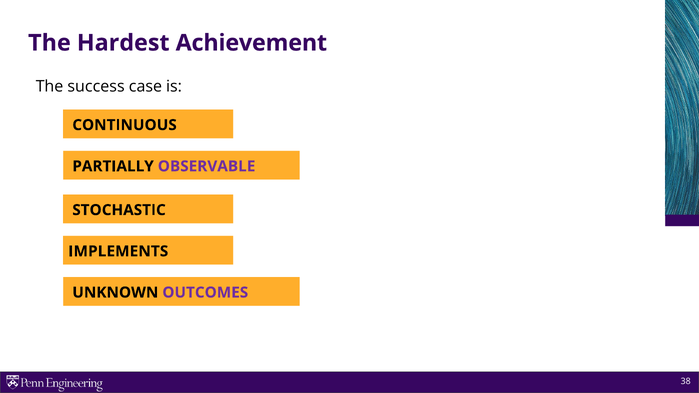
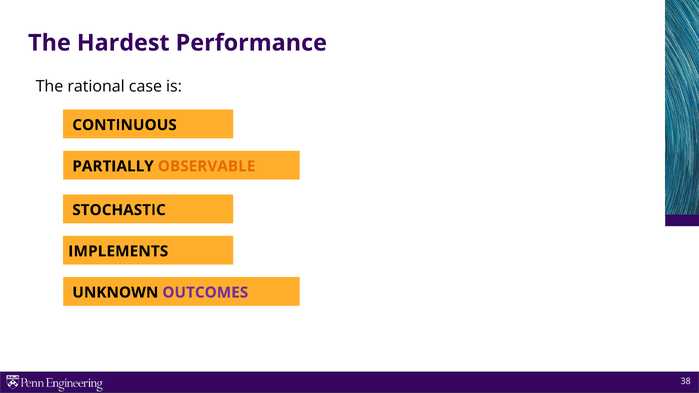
Achievement: Achievement -> Performance (251, 43)
success: success -> rational (96, 86)
OBSERVABLE colour: purple -> orange (207, 166)
